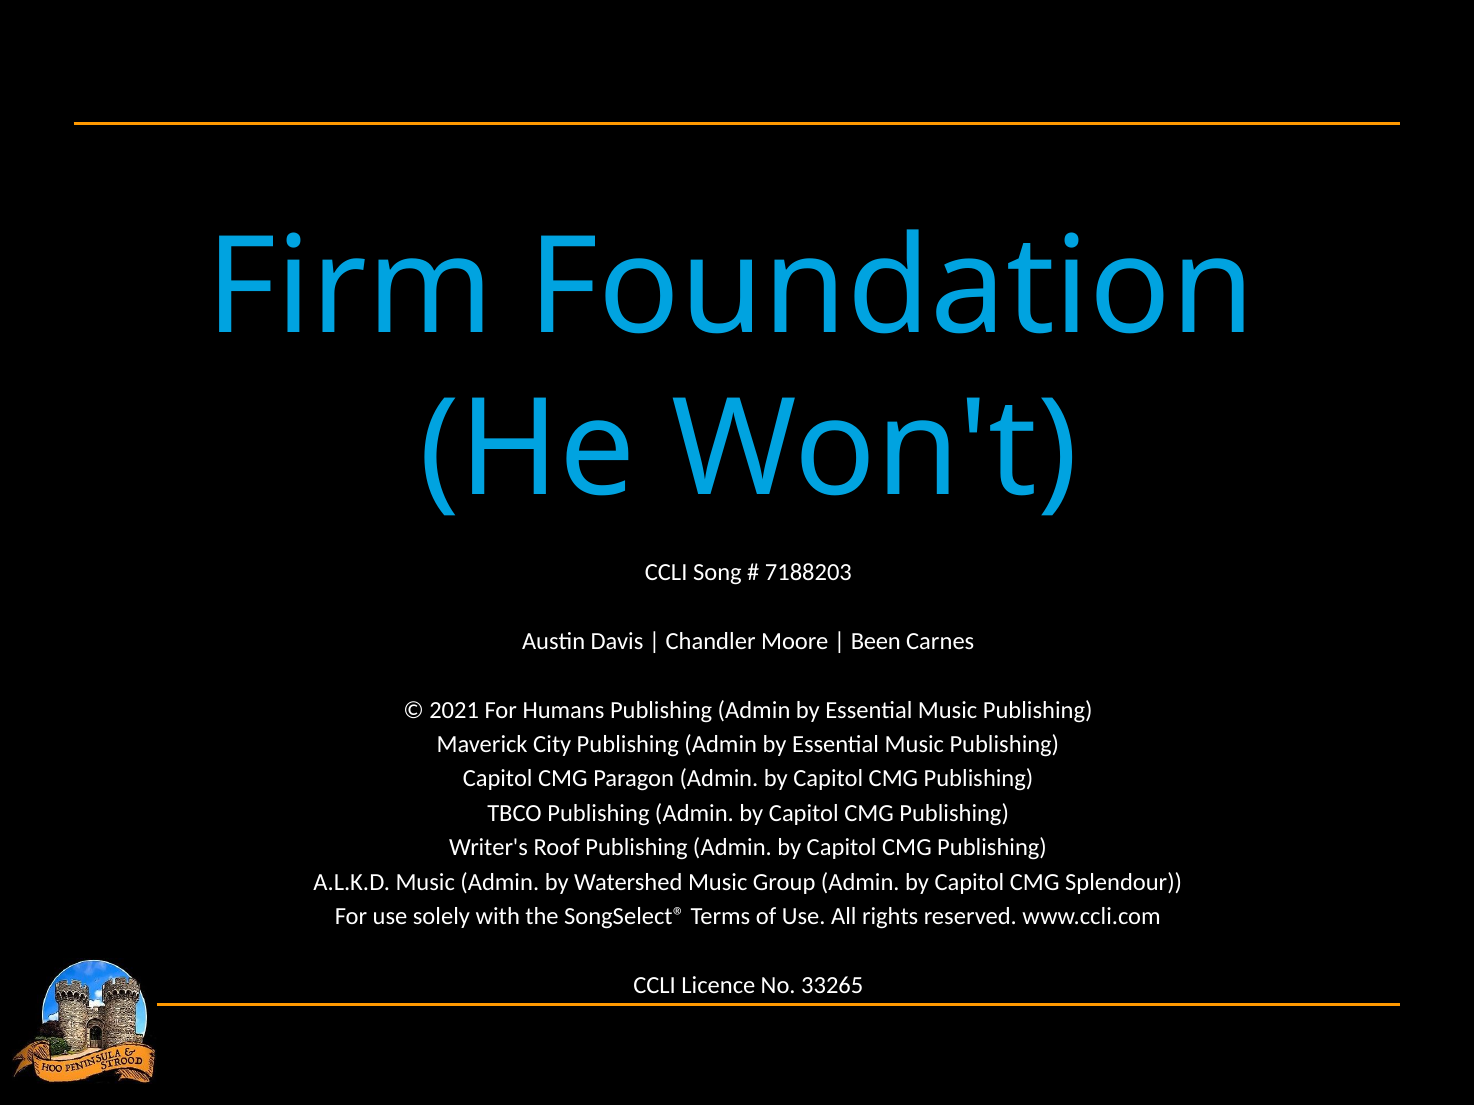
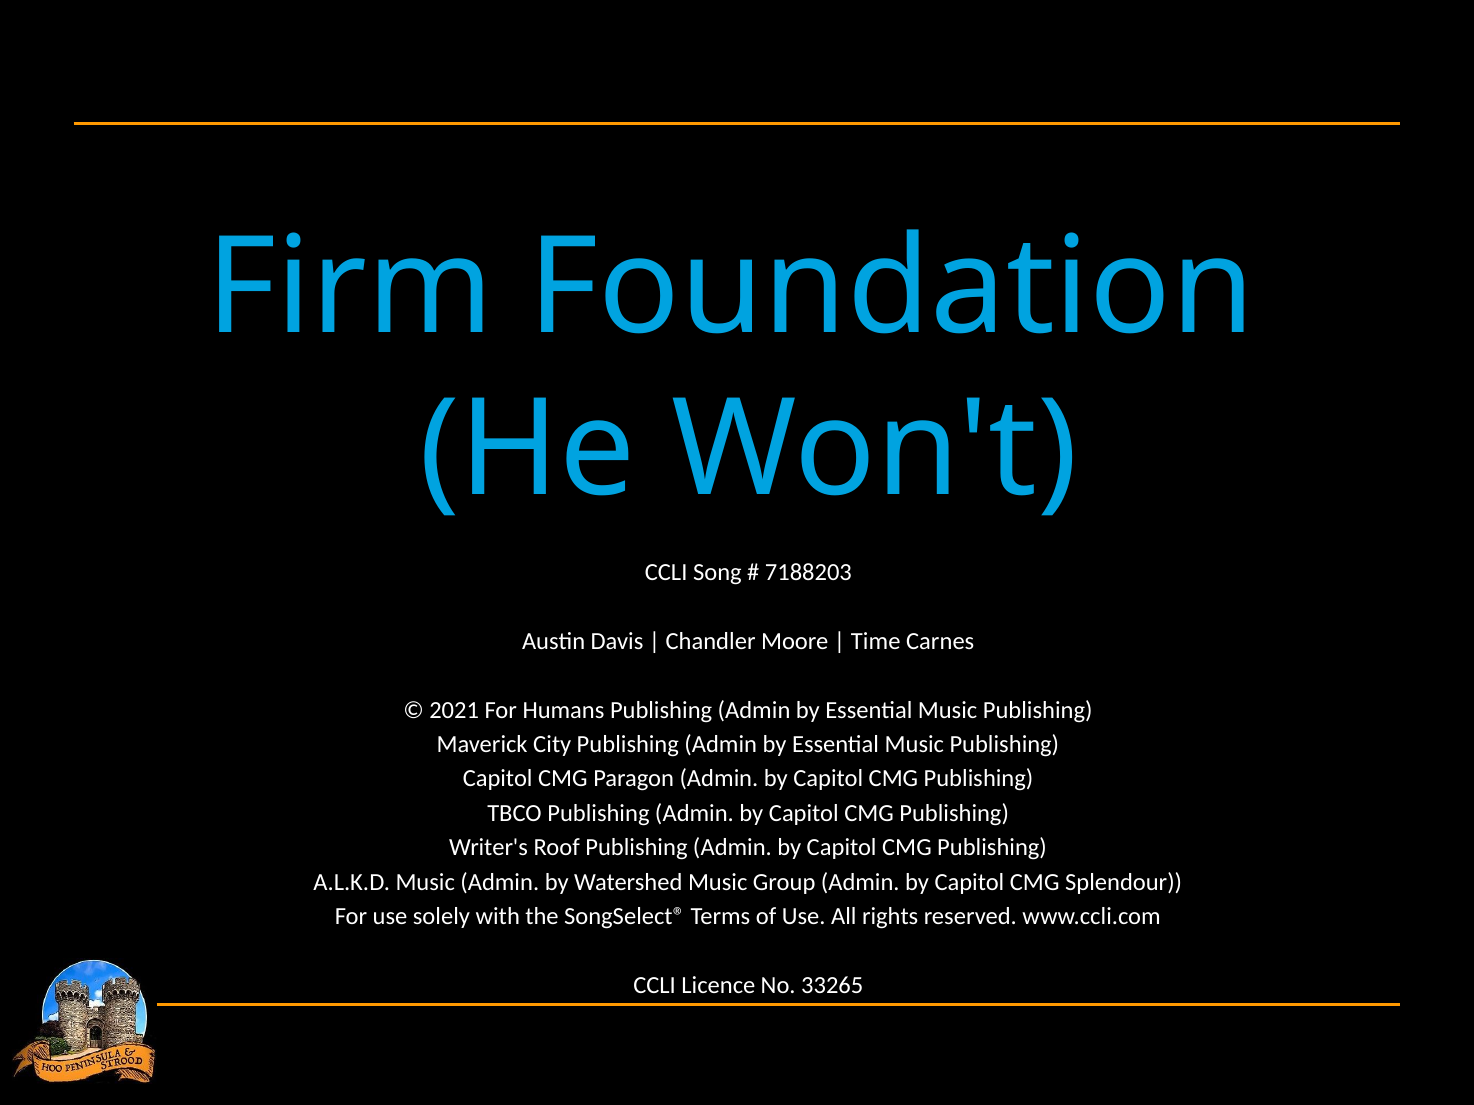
Been: Been -> Time (876, 641)
